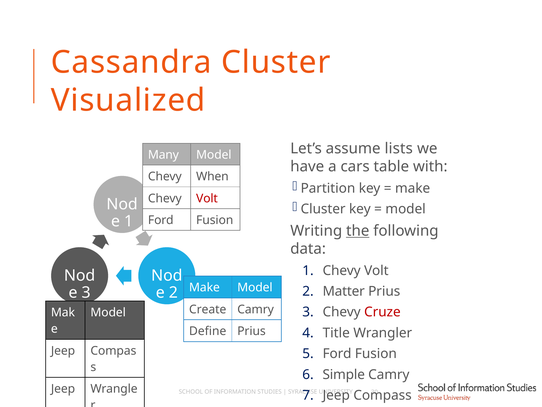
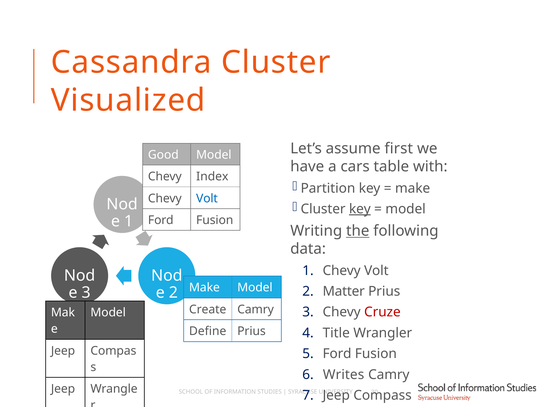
lists: lists -> first (399, 148)
Many: Many -> Good (163, 155)
When: When -> Index (212, 176)
Volt colour: red -> blue (207, 198)
key underline: none -> present (360, 209)
Simple: Simple -> Writes (344, 374)
